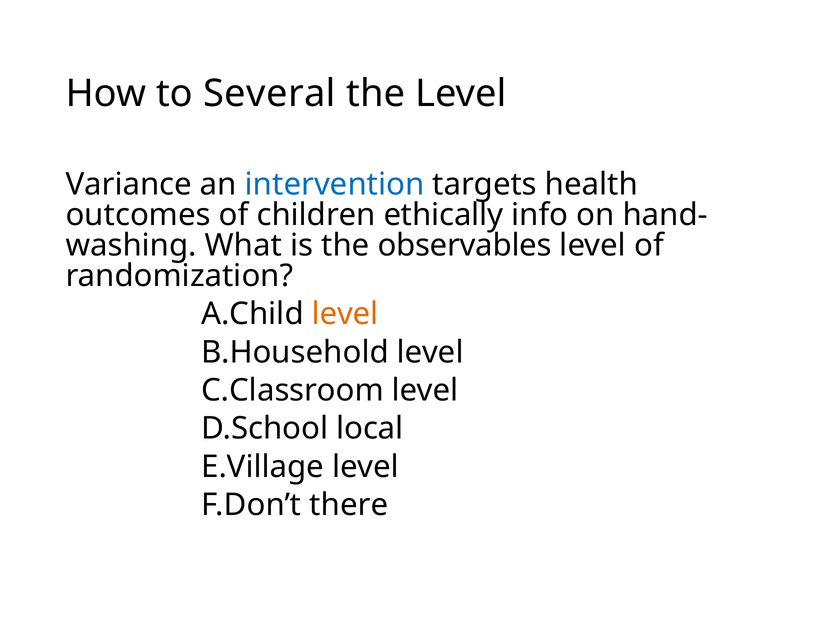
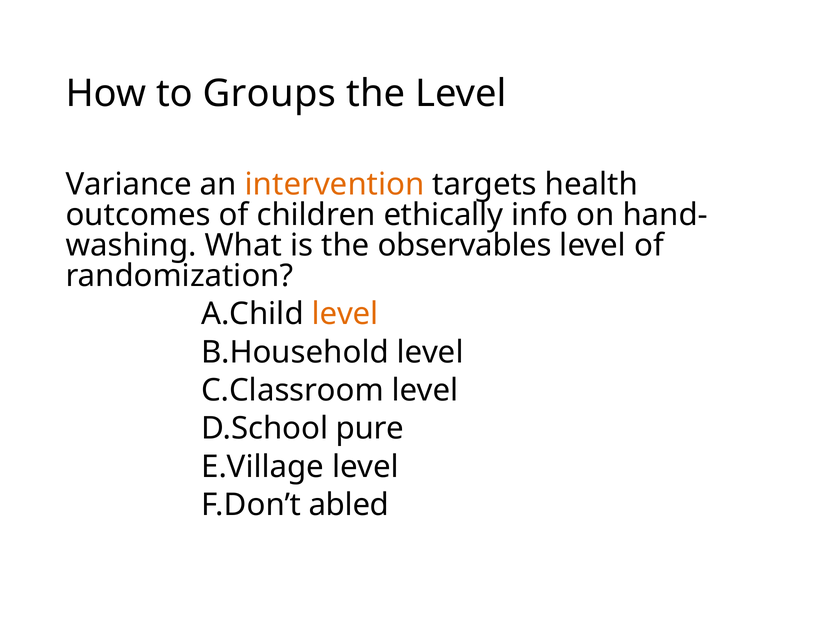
Several: Several -> Groups (270, 93)
intervention colour: blue -> orange (335, 184)
local: local -> pure (370, 428)
there: there -> abled (349, 505)
